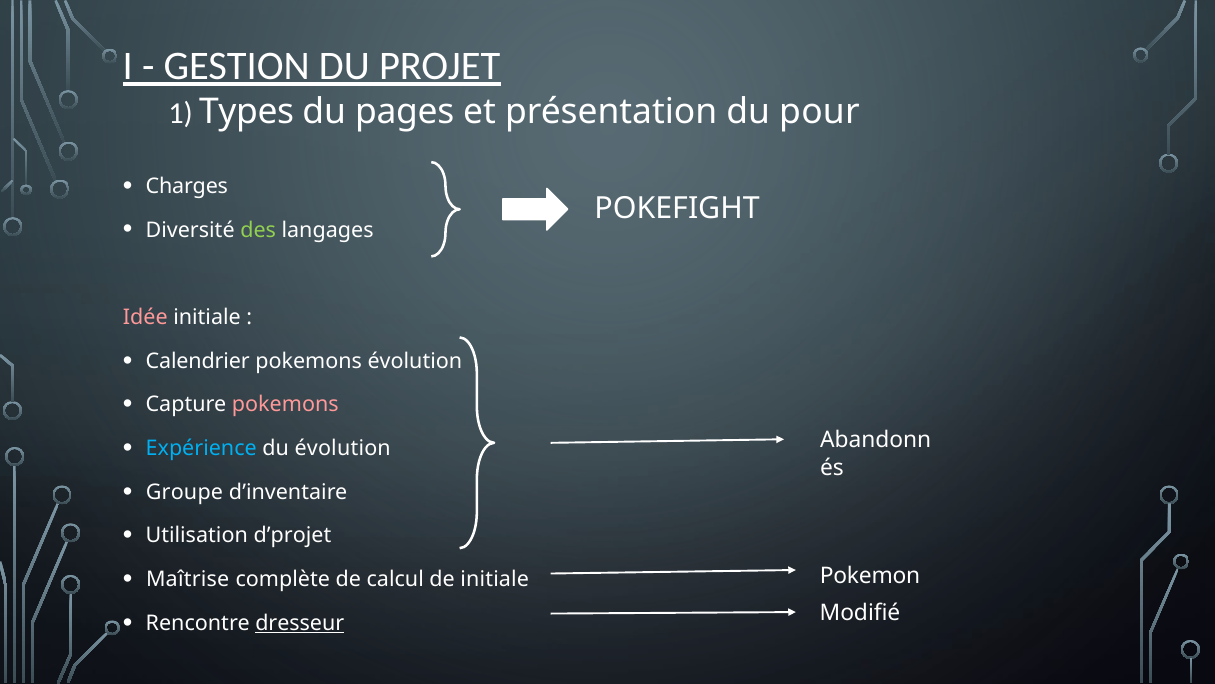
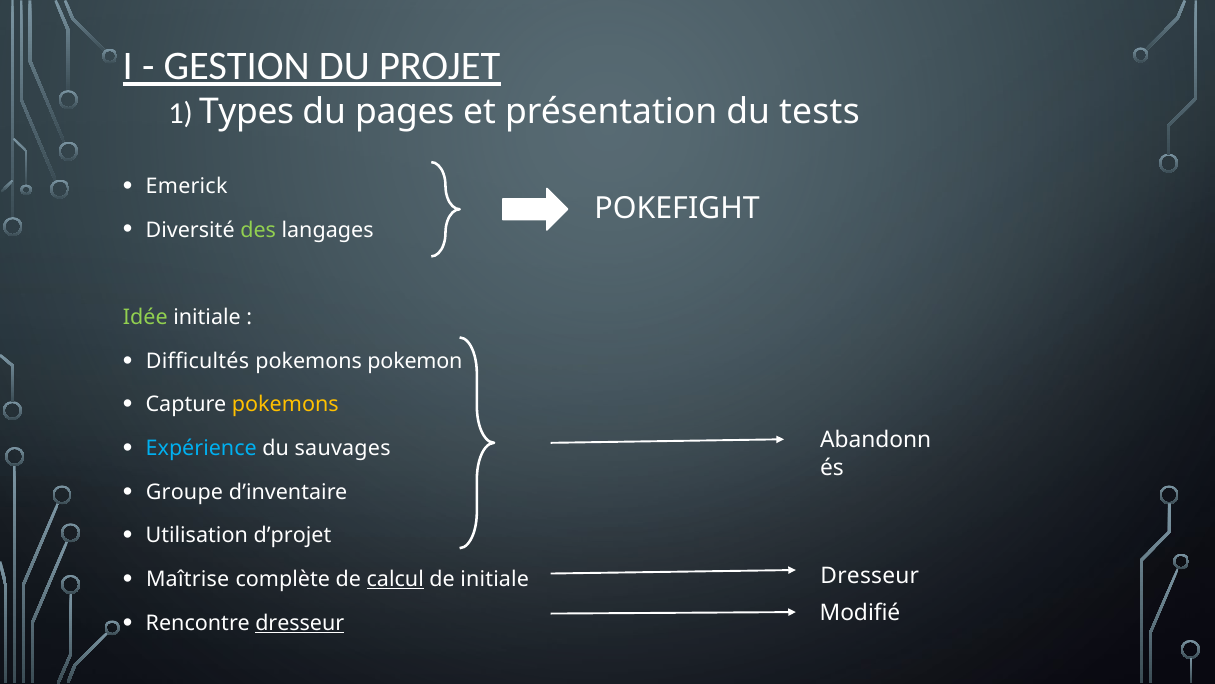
pour: pour -> tests (819, 111)
Charges: Charges -> Emerick (187, 186)
Idée colour: pink -> light green (145, 317)
Calendrier: Calendrier -> Difficultés (198, 361)
pokemons évolution: évolution -> pokemon (415, 361)
pokemons colour: pink -> yellow (285, 404)
du évolution: évolution -> sauvages (343, 448)
calcul underline: none -> present (395, 579)
Pokemon: Pokemon -> Dresseur (870, 575)
